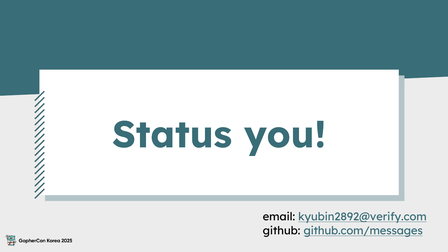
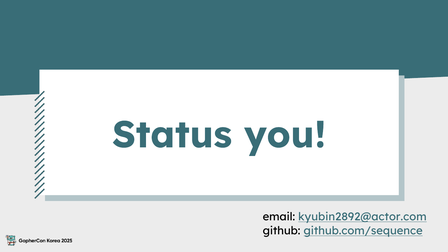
kyubin2892@verify.com: kyubin2892@verify.com -> kyubin2892@actor.com (362, 217)
github.com/messages: github.com/messages -> github.com/sequence (363, 231)
